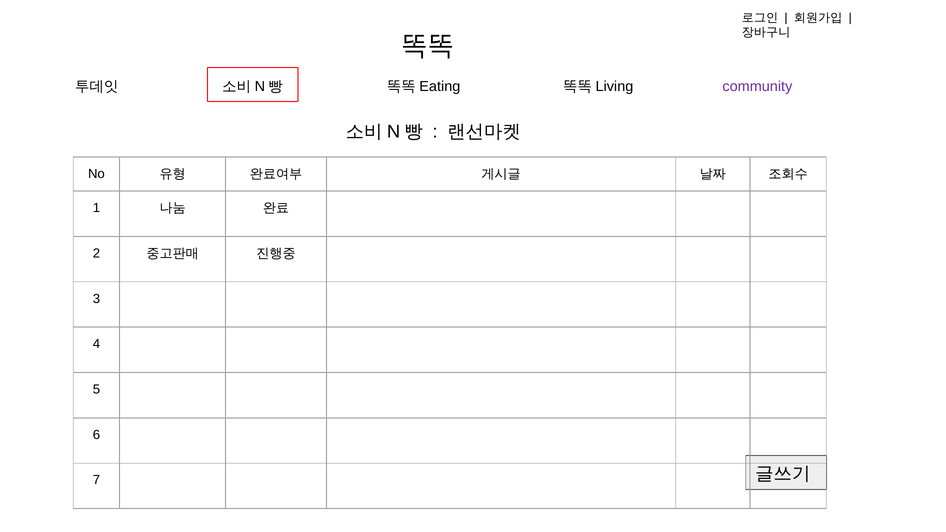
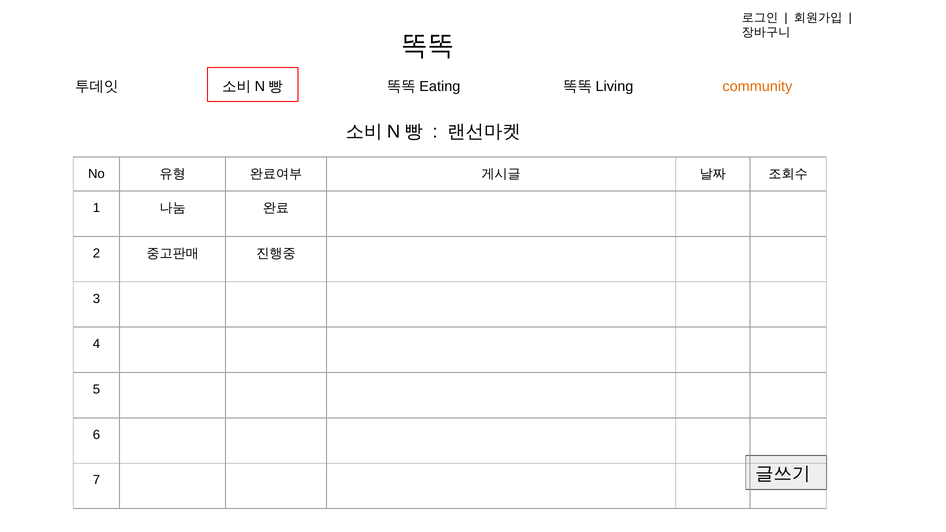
community colour: purple -> orange (757, 87)
